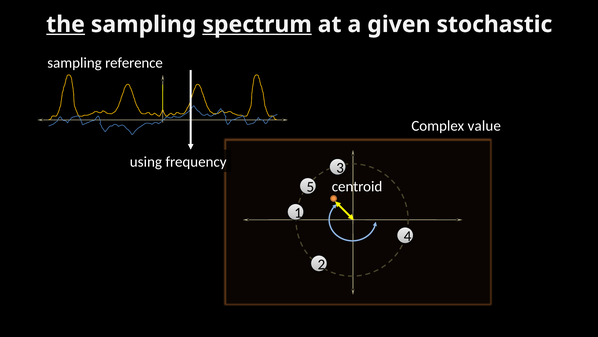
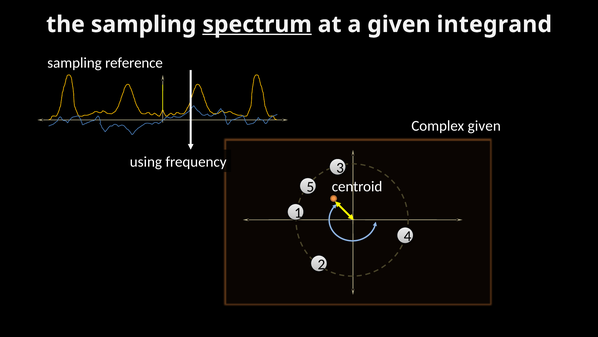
the underline: present -> none (66, 24)
stochastic: stochastic -> integrand (494, 24)
Complex value: value -> given (484, 126)
